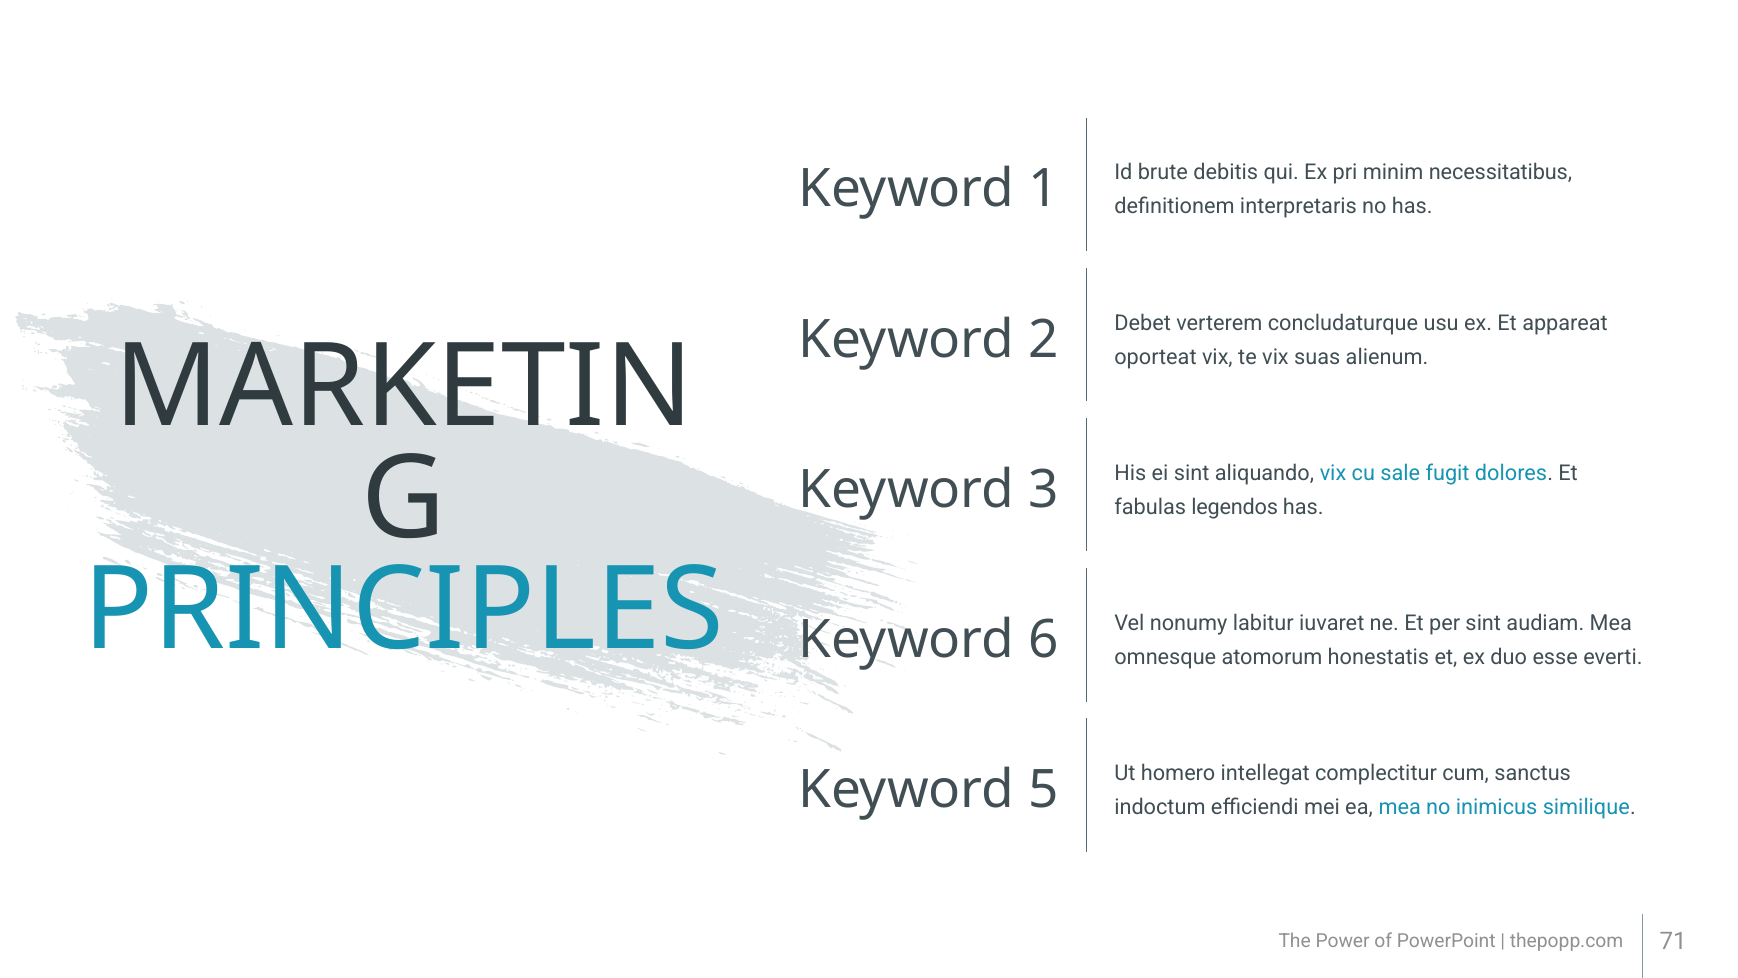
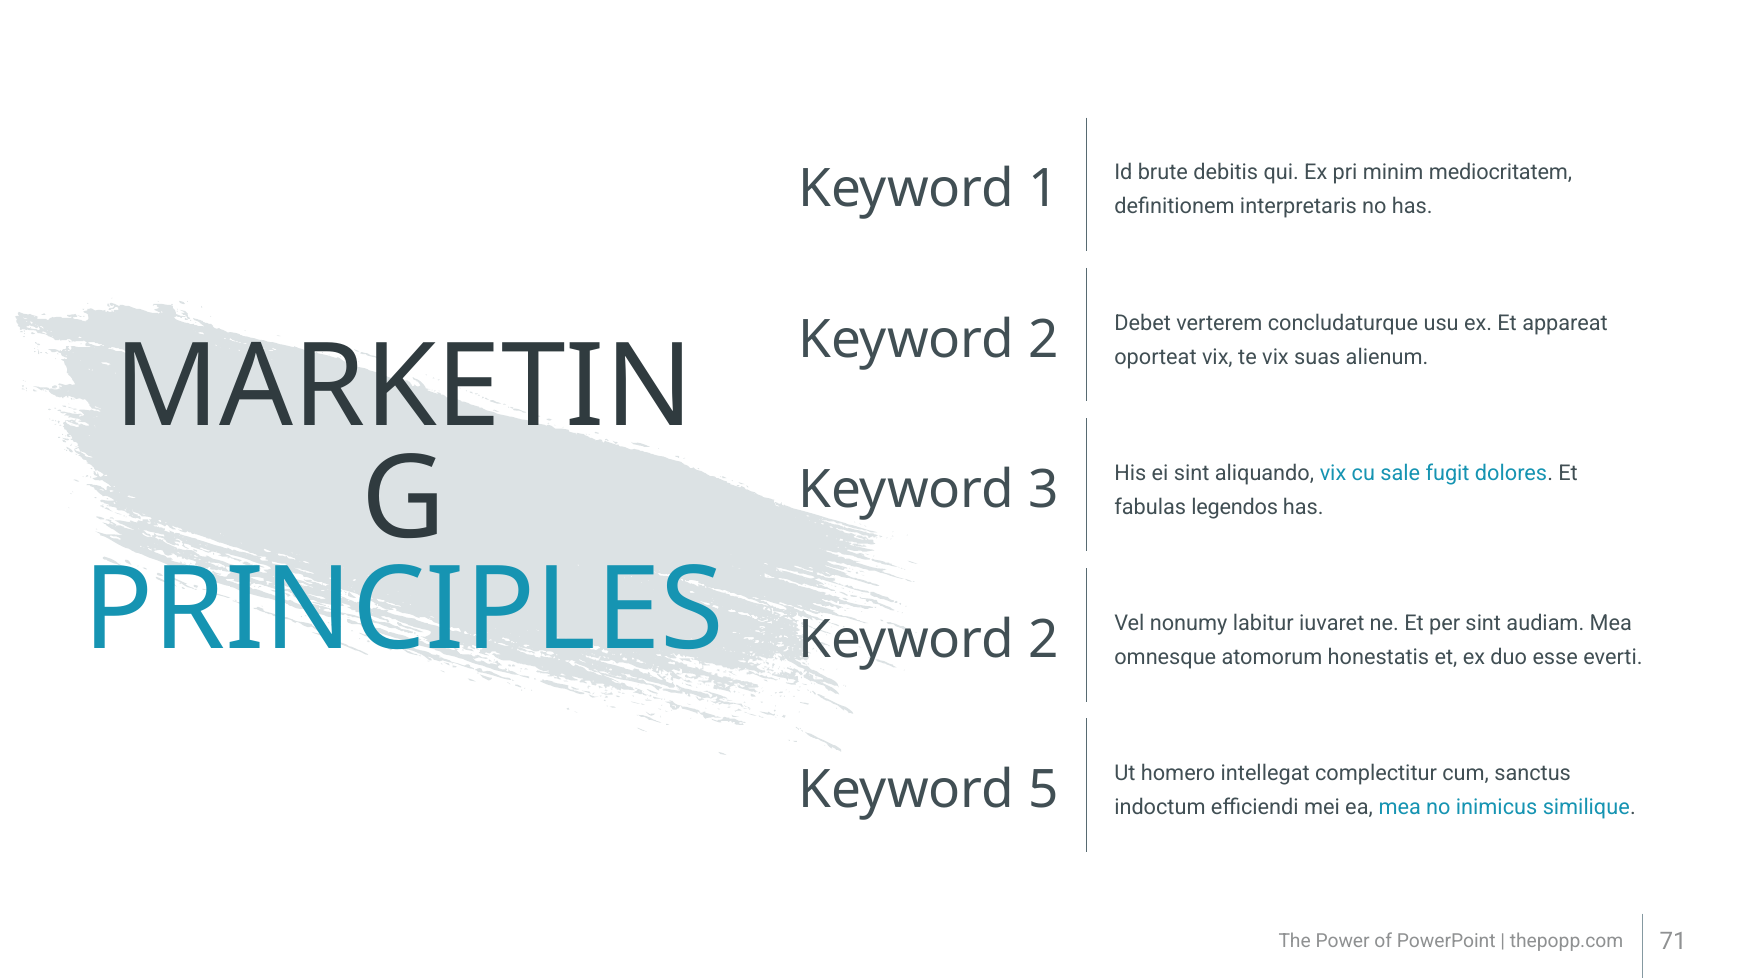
necessitatibus: necessitatibus -> mediocritatem (1500, 173)
6: 6 -> 2 (1044, 640)
